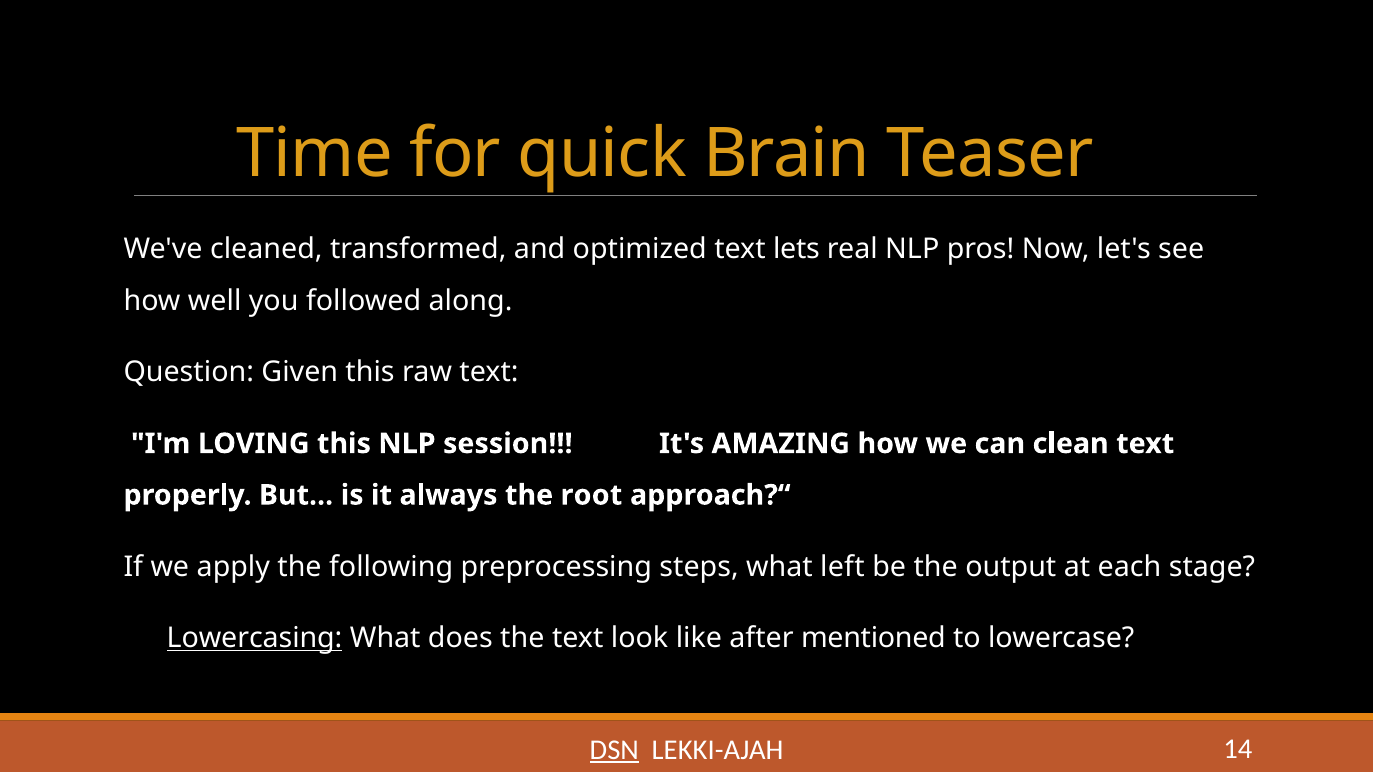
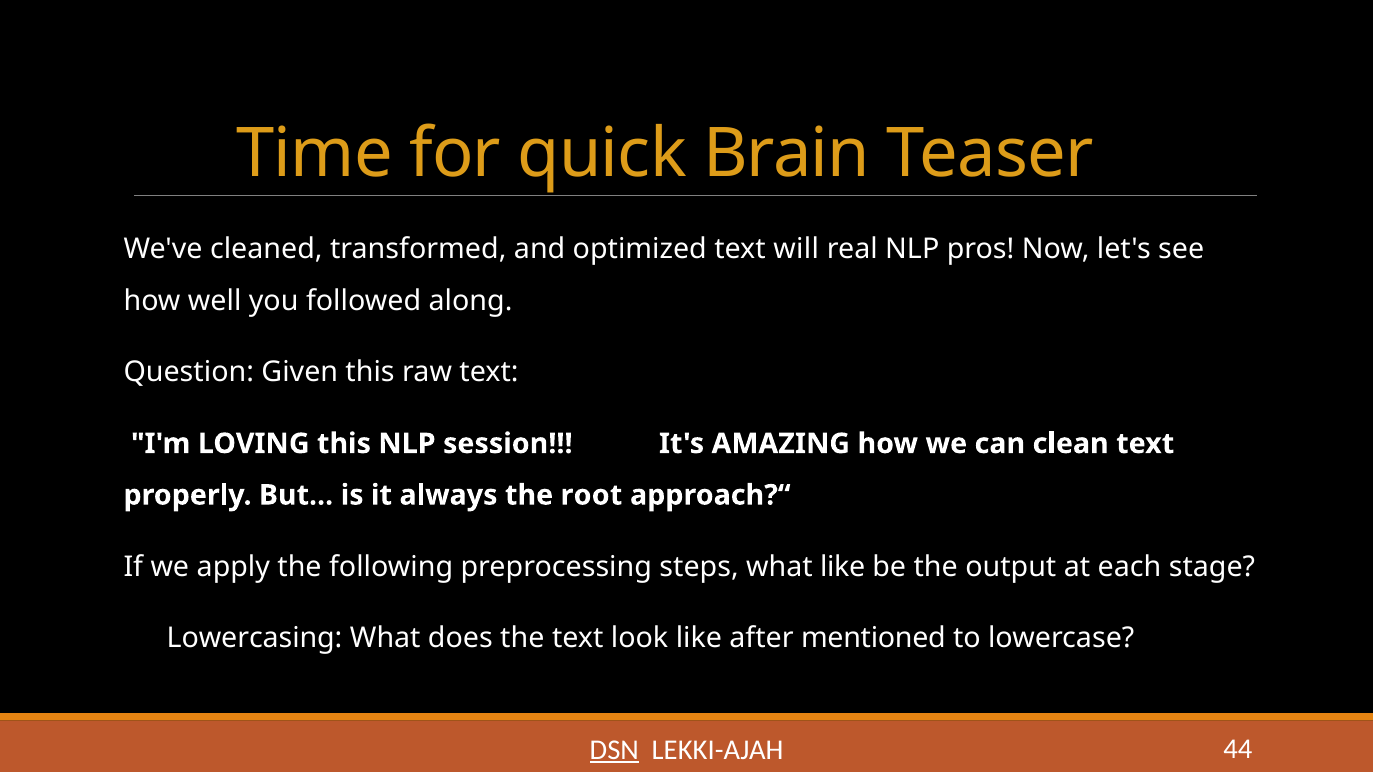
lets: lets -> will (796, 249)
what left: left -> like (843, 567)
Lowercasing underline: present -> none (255, 638)
14: 14 -> 44 (1238, 750)
